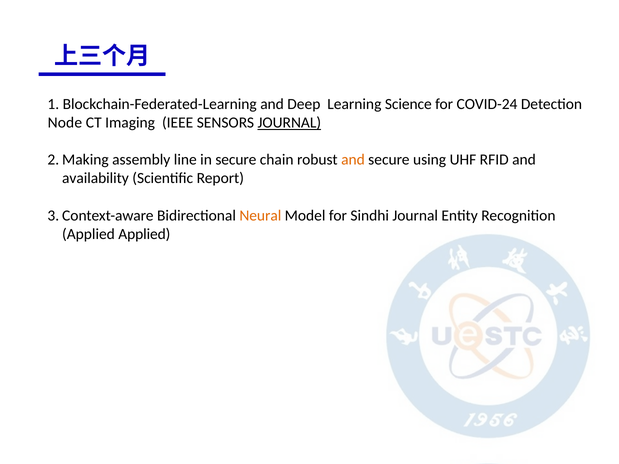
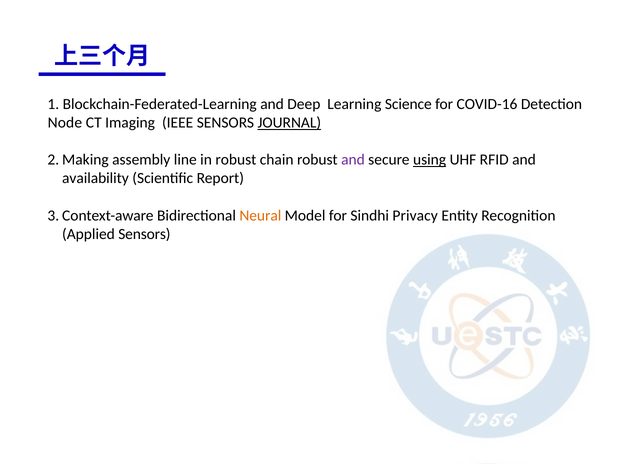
COVID-24: COVID-24 -> COVID-16 (487, 104)
in secure: secure -> robust (236, 160)
and colour: orange -> purple (353, 160)
using underline: none -> present (430, 160)
Sindhi Journal: Journal -> Privacy (415, 216)
Applied Applied: Applied -> Sensors (144, 234)
